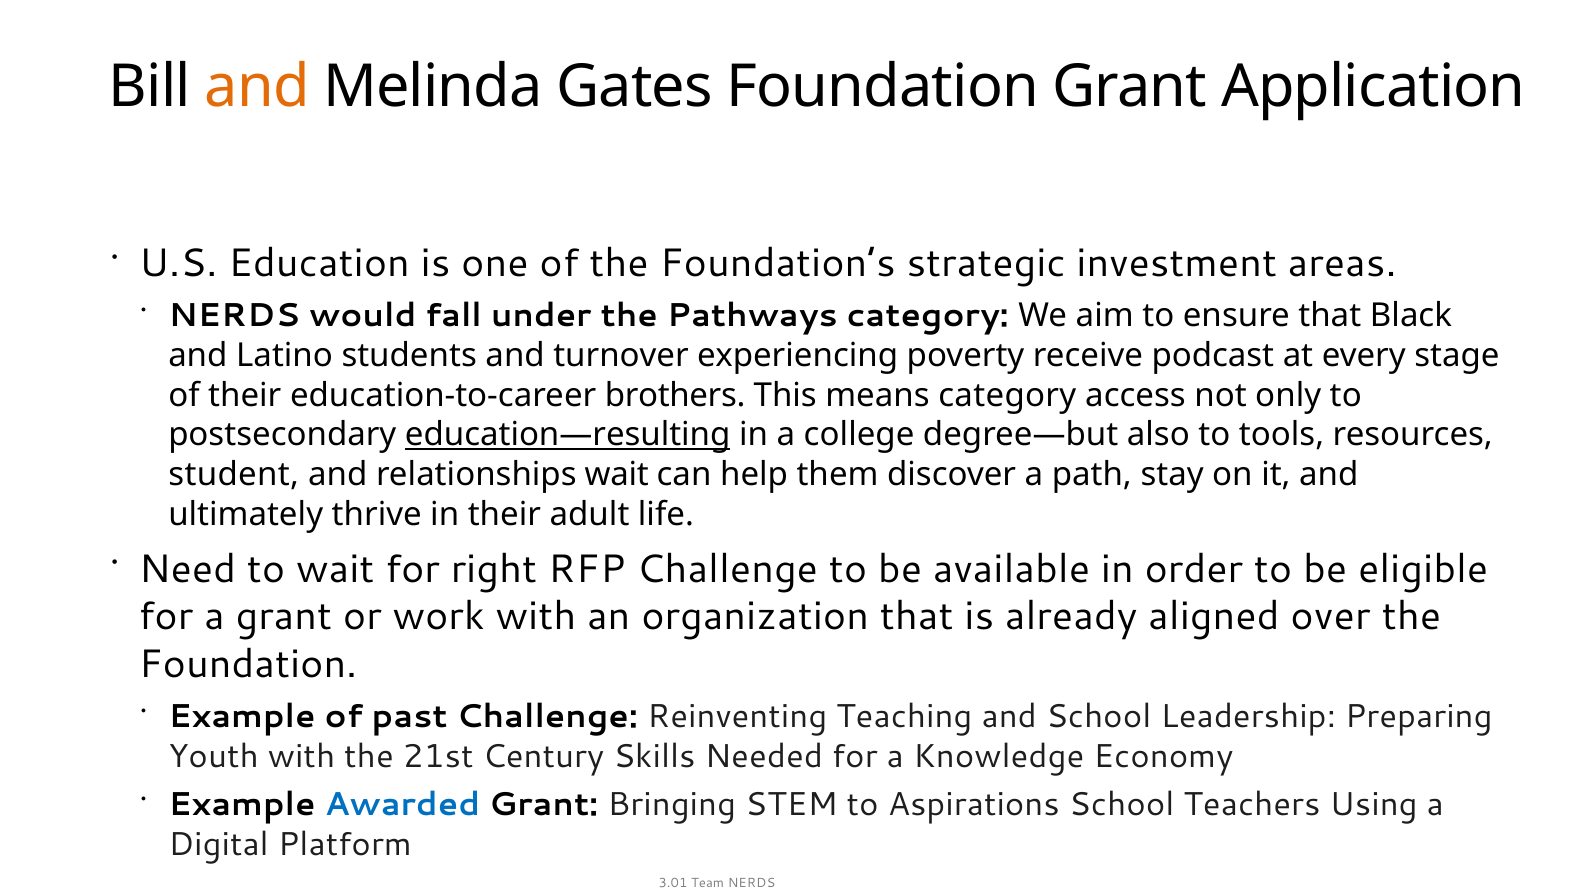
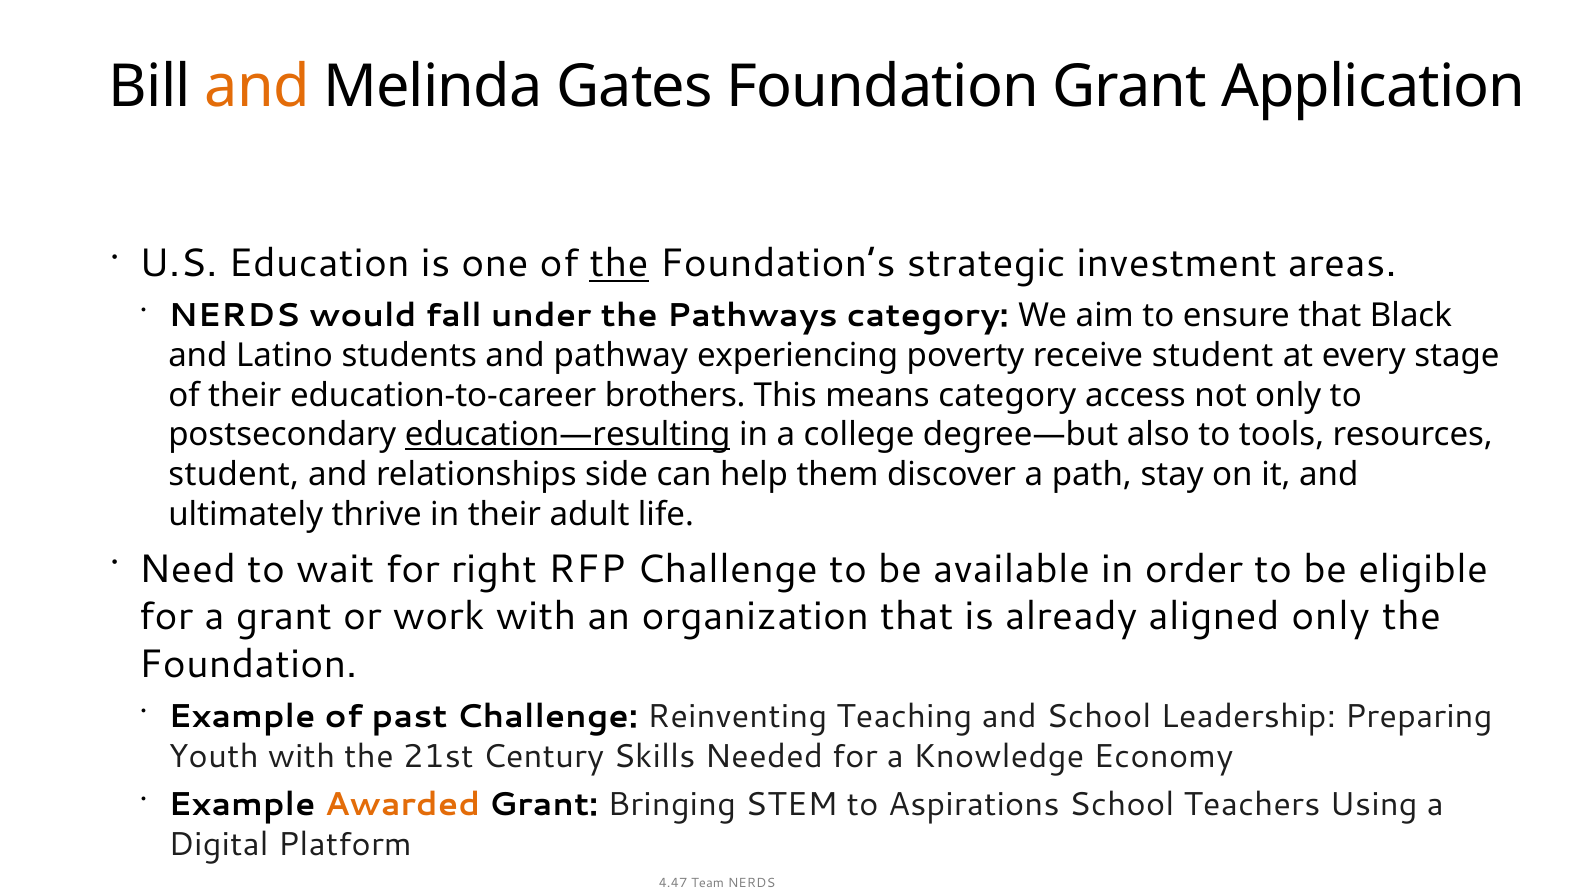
the underline: none -> present (619, 264)
turnover: turnover -> pathway (621, 356)
receive podcast: podcast -> student (1213, 356)
relationships wait: wait -> side (617, 475)
aligned over: over -> only (1331, 617)
Awarded colour: blue -> orange (402, 805)
3.01: 3.01 -> 4.47 (673, 883)
